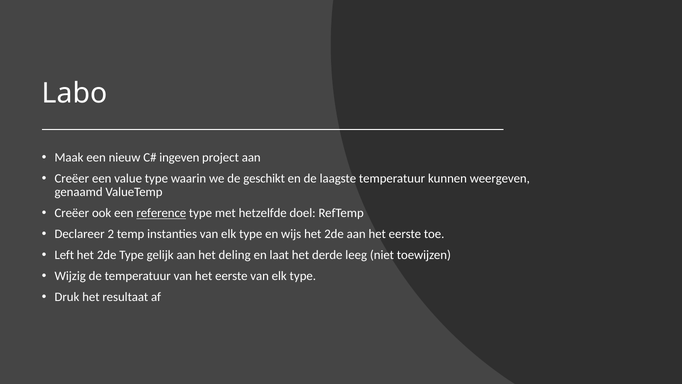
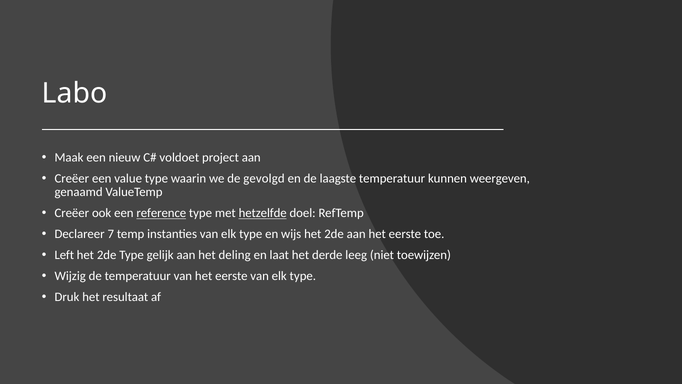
ingeven: ingeven -> voldoet (179, 157)
geschikt: geschikt -> gevolgd (264, 178)
hetzelfde underline: none -> present (263, 213)
2: 2 -> 7 (111, 234)
